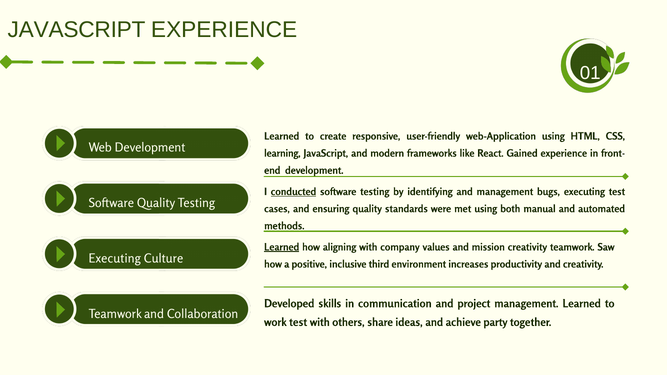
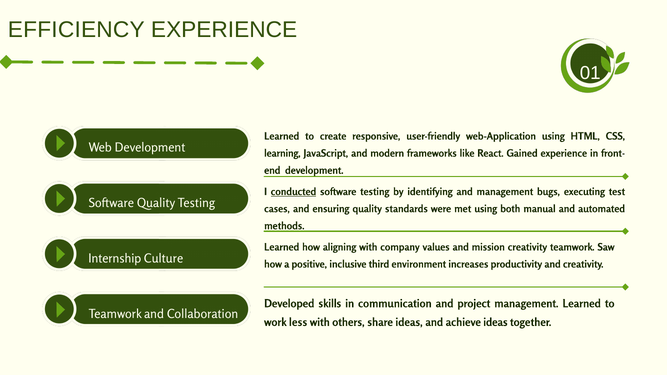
JAVASCRIPT: JAVASCRIPT -> EFFICIENCY (76, 30)
Learned underline: present -> none (282, 247)
Executing: Executing -> Internship (115, 259)
work test: test -> less (298, 322)
achieve party: party -> ideas (495, 322)
